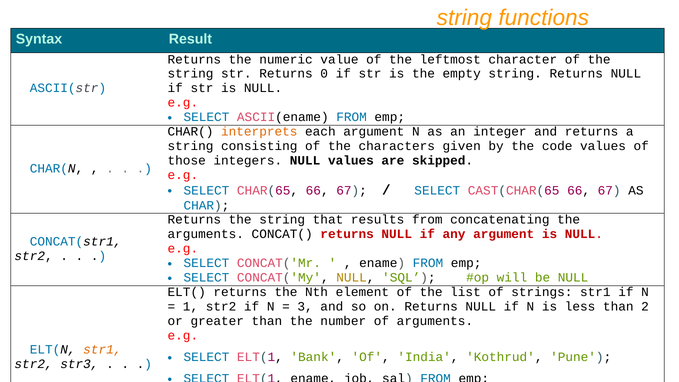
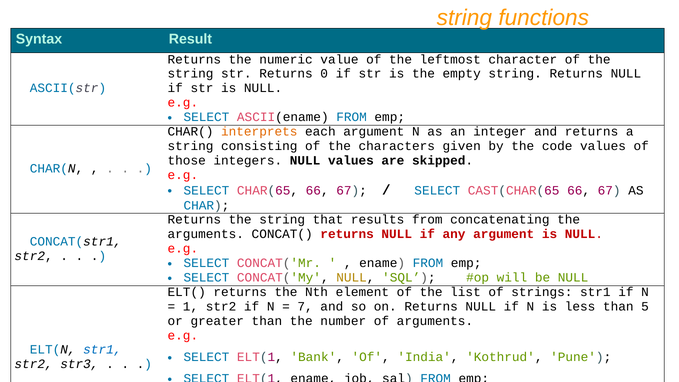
3: 3 -> 7 (305, 306)
2: 2 -> 5 (645, 306)
str1 colour: orange -> blue (102, 350)
